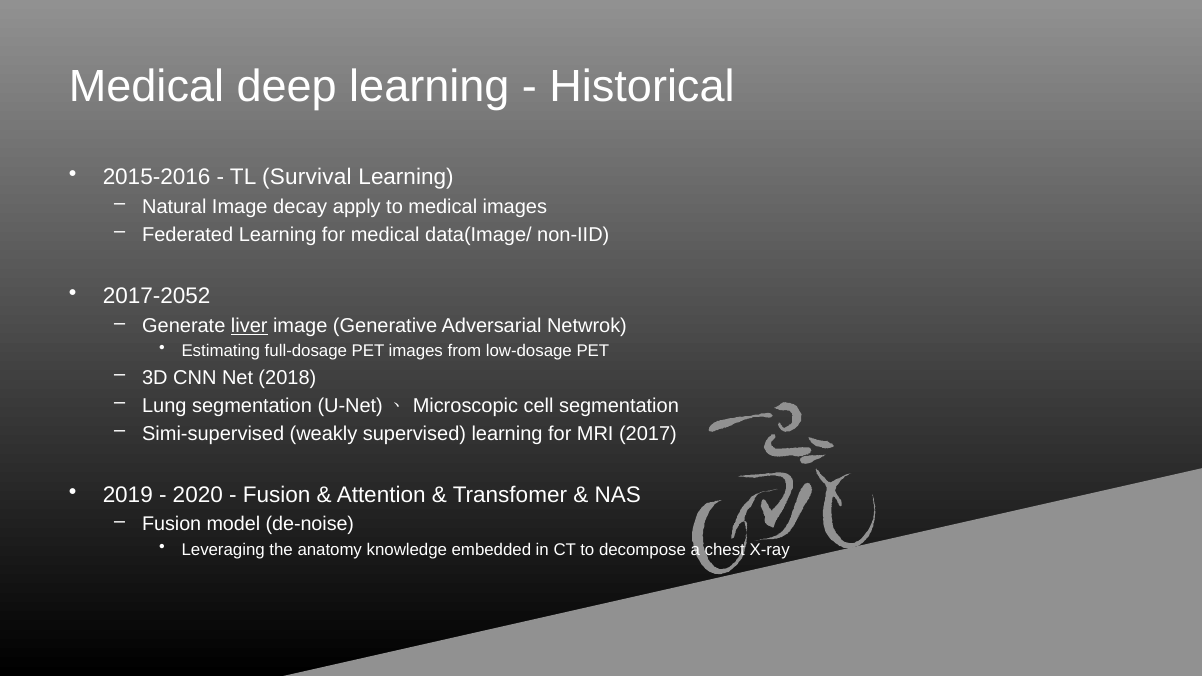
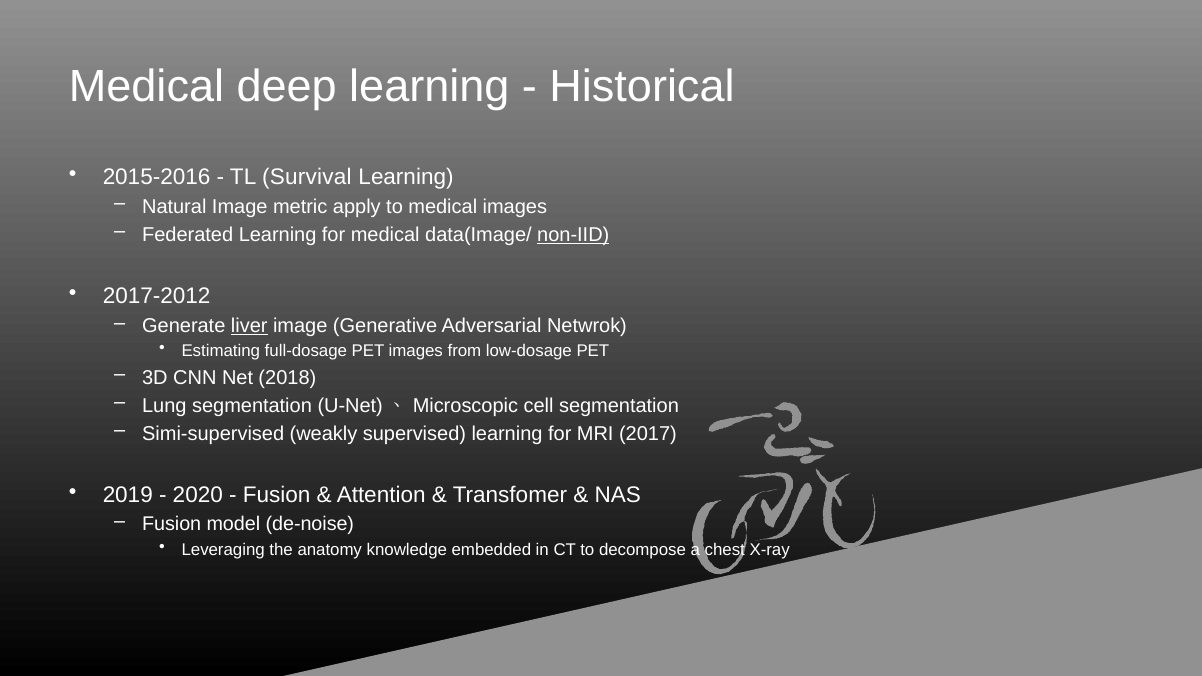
decay: decay -> metric (300, 207)
non-IID underline: none -> present (573, 235)
2017-2052: 2017-2052 -> 2017-2012 (157, 296)
